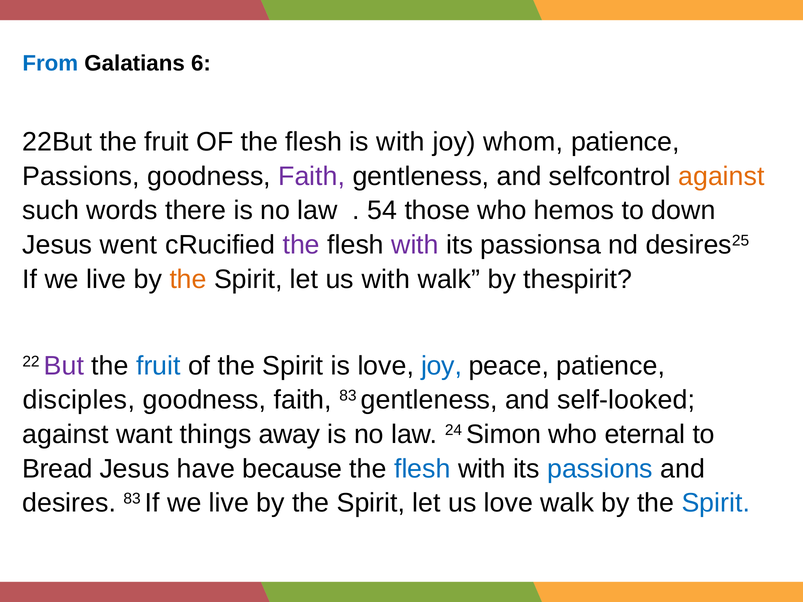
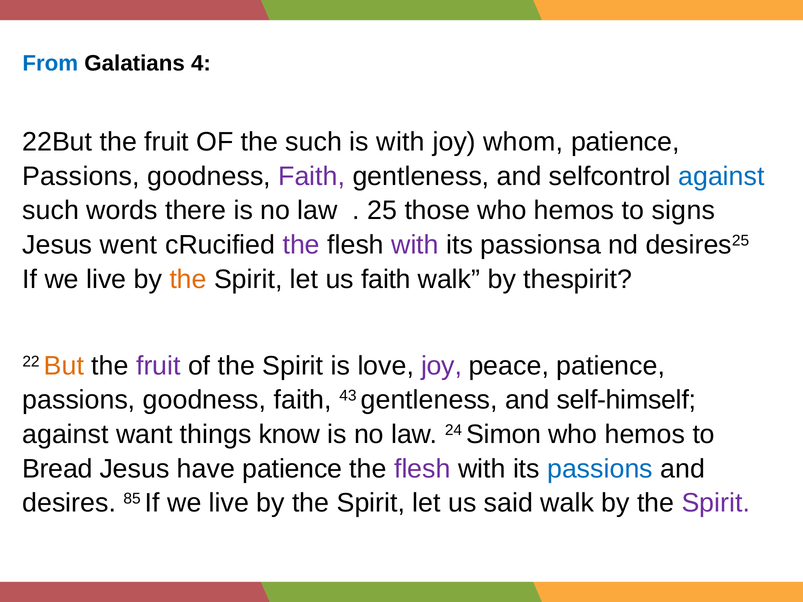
6: 6 -> 4 (201, 63)
OF the flesh: flesh -> such (314, 142)
against colour: orange -> blue (721, 176)
54: 54 -> 25 (382, 211)
down: down -> signs (683, 211)
us with: with -> faith (386, 279)
But colour: purple -> orange (64, 366)
fruit colour: blue -> purple (158, 366)
joy colour: blue -> purple (442, 366)
disciples: disciples -> passions (79, 400)
faith 83: 83 -> 43 (348, 396)
self-looked: self-looked -> self-himself (626, 400)
away: away -> know (289, 435)
eternal: eternal -> hemos (645, 435)
have because: because -> patience (292, 469)
flesh colour: blue -> purple (422, 469)
desires 83: 83 -> 85 (132, 499)
us love: love -> said (508, 503)
Spirit colour: blue -> purple (716, 503)
